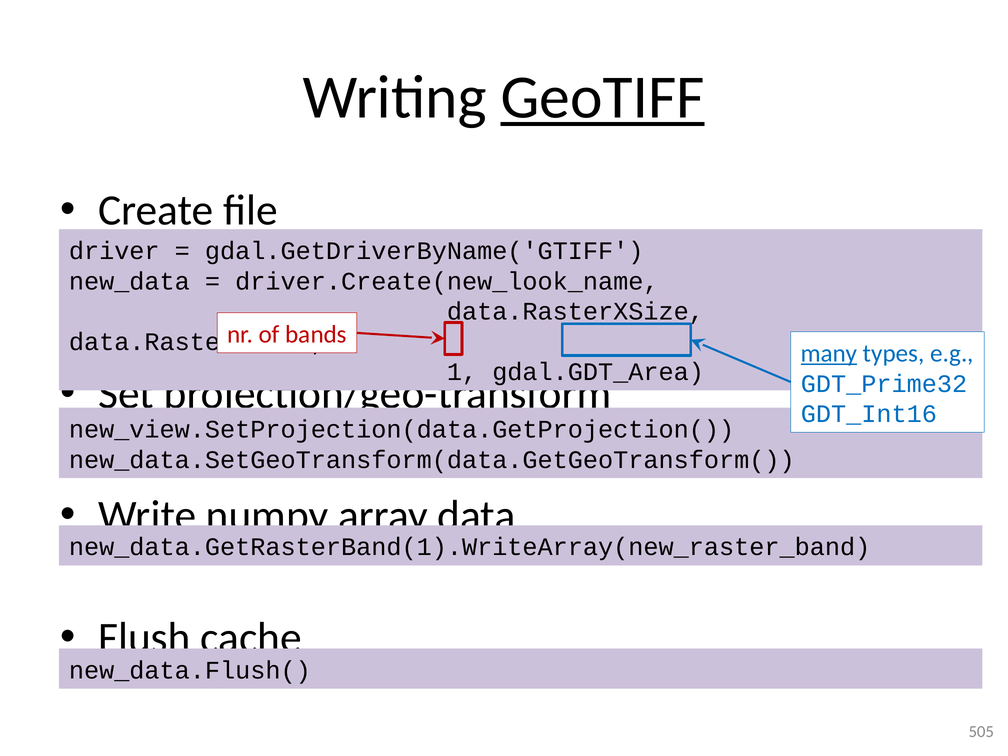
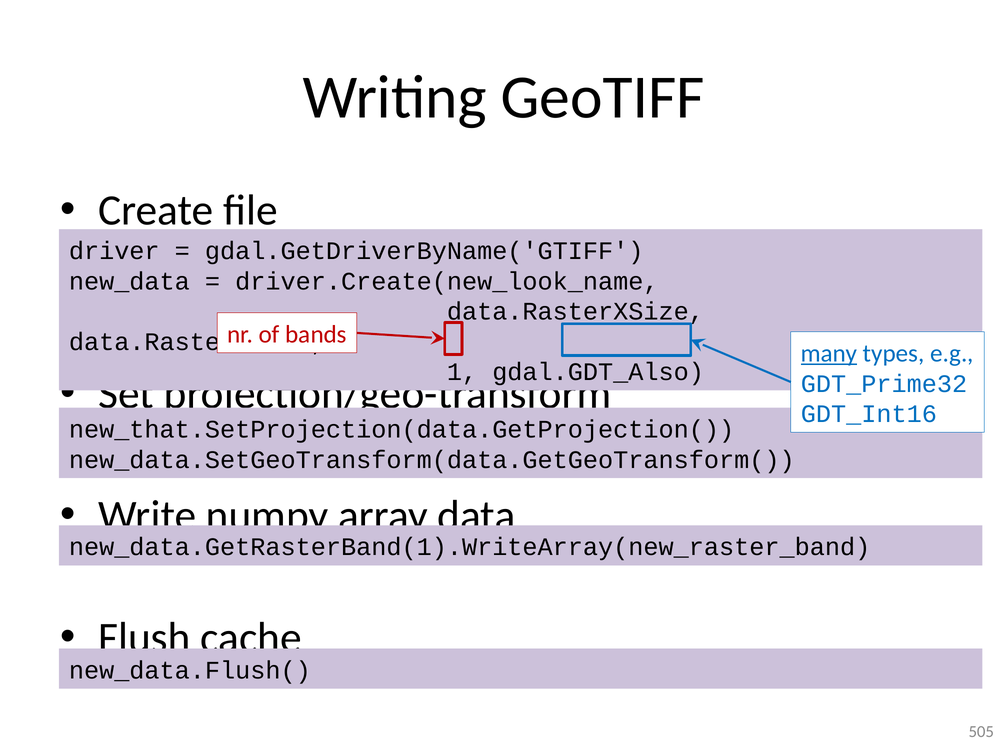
GeoTIFF underline: present -> none (603, 98)
gdal.GDT_Area: gdal.GDT_Area -> gdal.GDT_Also (598, 372)
new_view.SetProjection(data.GetProjection(: new_view.SetProjection(data.GetProjection( -> new_that.SetProjection(data.GetProjection( (402, 430)
